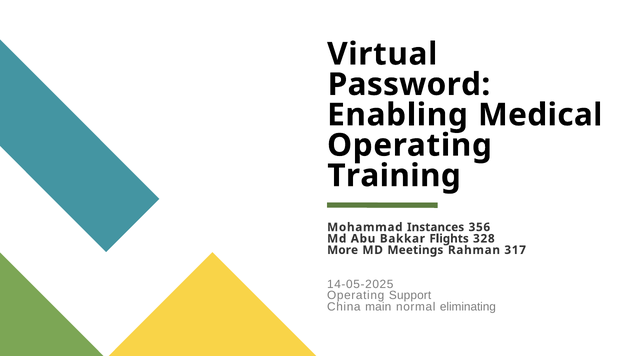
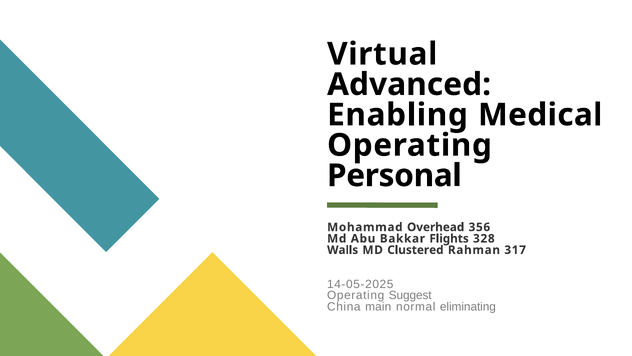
Password: Password -> Advanced (409, 84)
Training: Training -> Personal (394, 175)
Instances: Instances -> Overhead (436, 227)
More: More -> Walls (343, 250)
Meetings: Meetings -> Clustered (415, 250)
Support: Support -> Suggest (410, 295)
